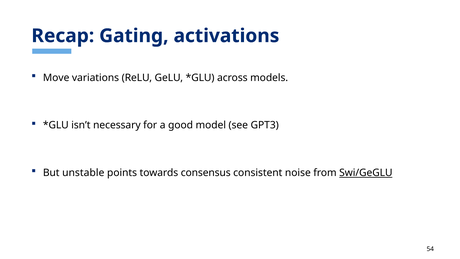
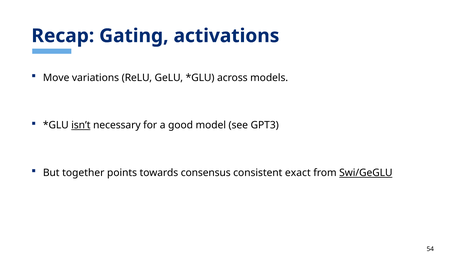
isn’t underline: none -> present (81, 125)
unstable: unstable -> together (83, 173)
noise: noise -> exact (298, 173)
